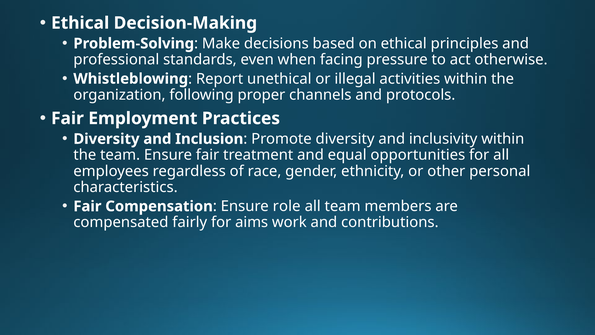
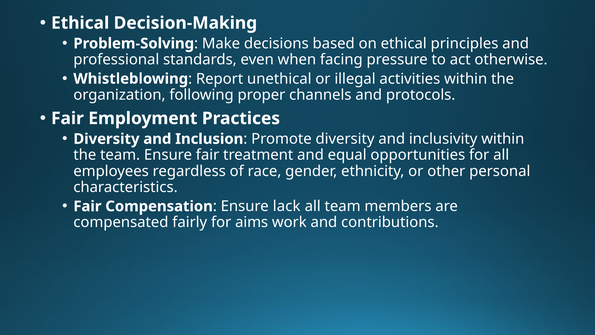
role: role -> lack (287, 206)
